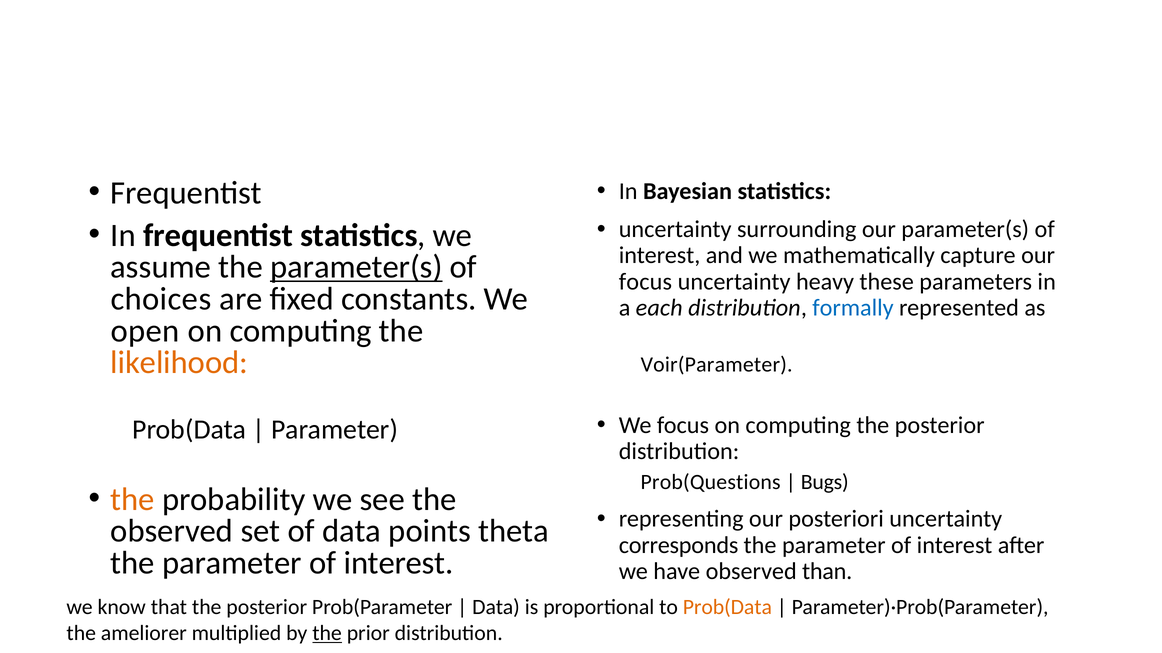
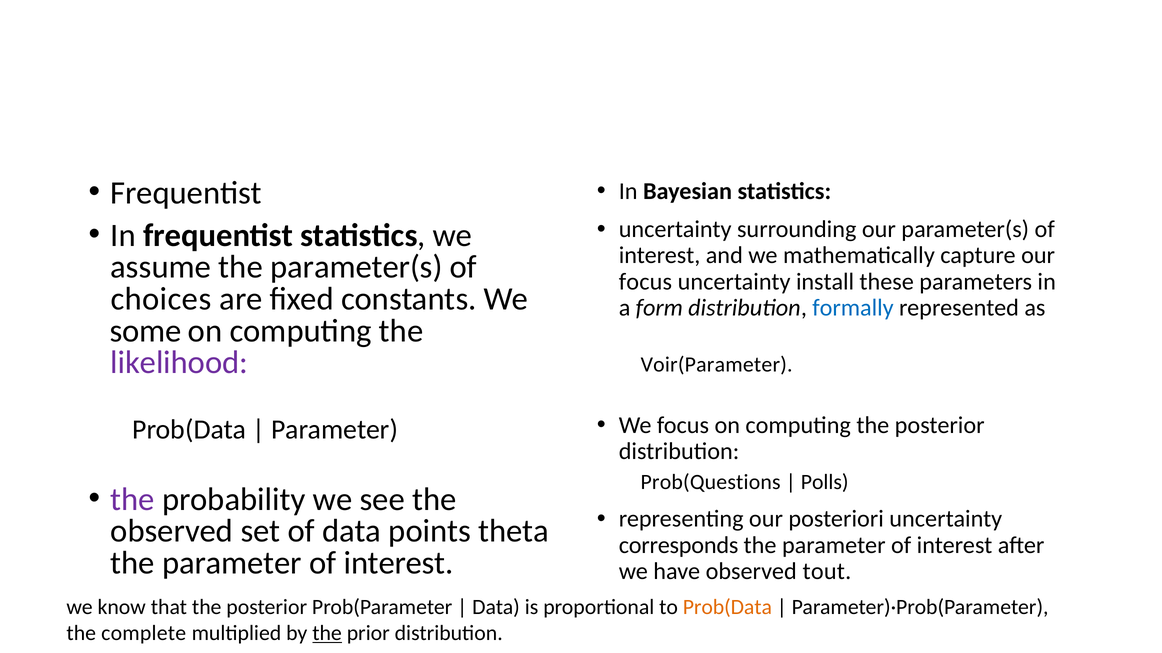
parameter(s underline: present -> none (356, 267)
heavy: heavy -> install (825, 282)
each: each -> form (659, 308)
open: open -> some (146, 331)
likelihood colour: orange -> purple (179, 363)
Bugs: Bugs -> Polls (825, 482)
the colour: orange -> purple (133, 500)
than: than -> tout (827, 572)
ameliorer: ameliorer -> complete (144, 634)
